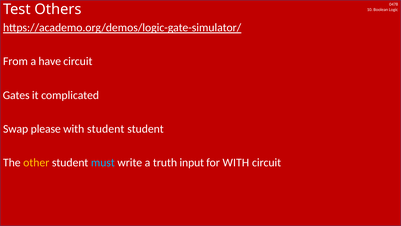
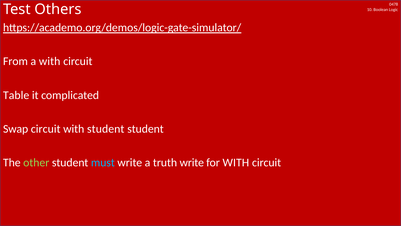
a have: have -> with (50, 61)
Gates: Gates -> Table (16, 95)
Swap please: please -> circuit (46, 129)
other colour: yellow -> light green (36, 162)
truth input: input -> write (192, 162)
